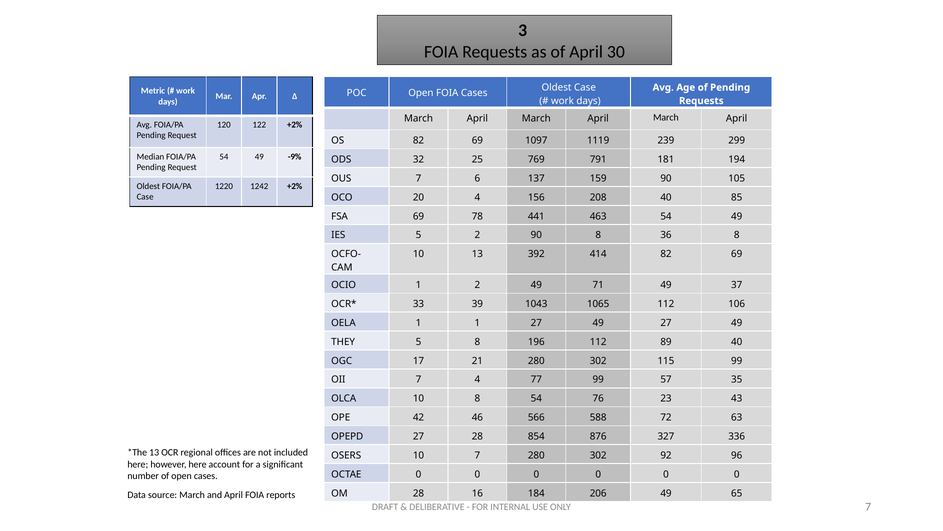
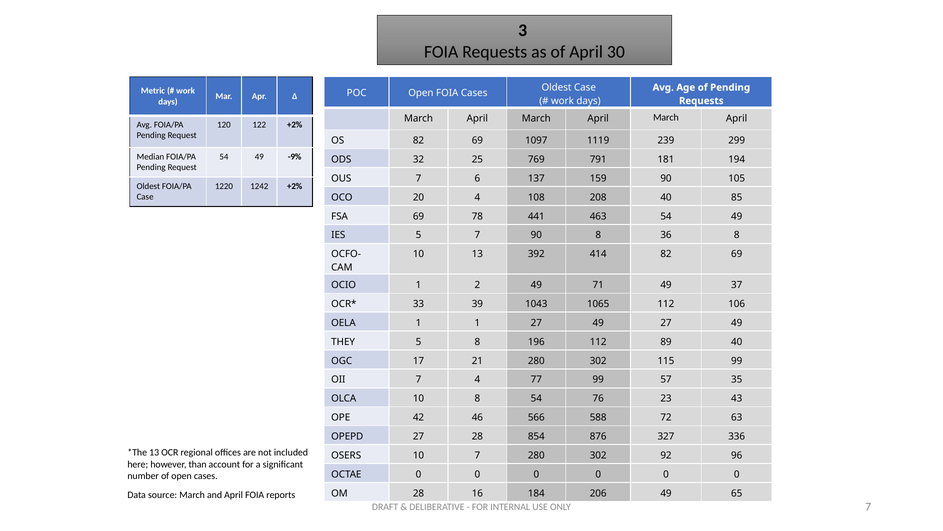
156: 156 -> 108 (536, 197)
5 2: 2 -> 7 (477, 235)
however here: here -> than (198, 464)
